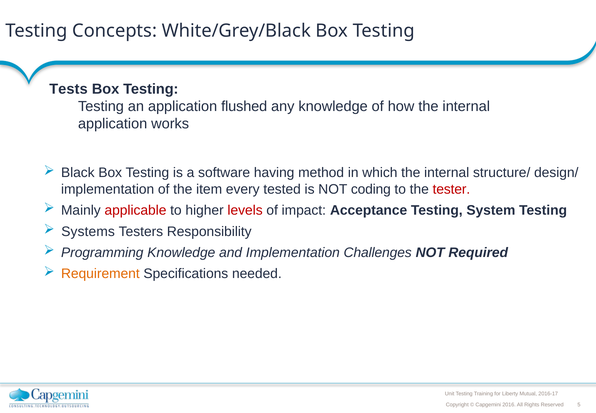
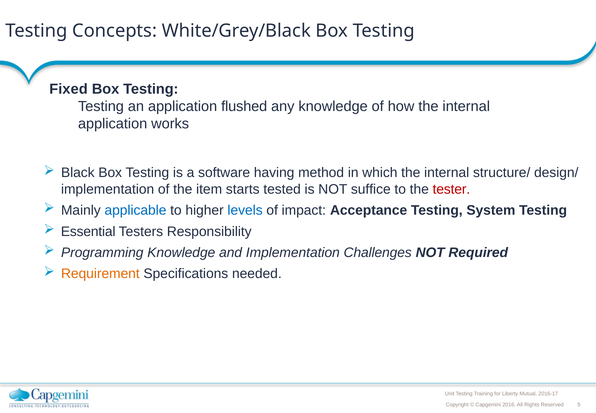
Tests: Tests -> Fixed (68, 89)
every: every -> starts (243, 189)
coding: coding -> suffice (371, 189)
applicable colour: red -> blue (135, 210)
levels colour: red -> blue (245, 210)
Systems: Systems -> Essential (88, 231)
